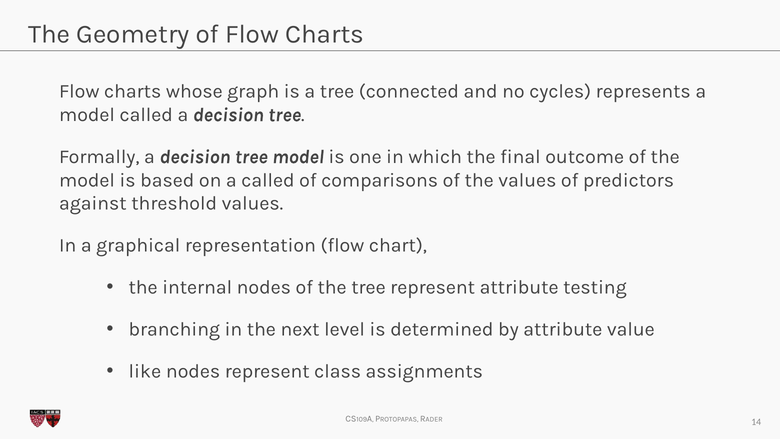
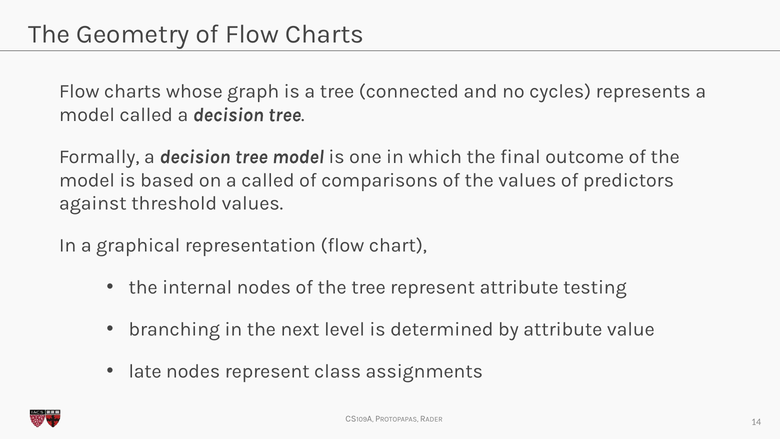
like: like -> late (145, 371)
